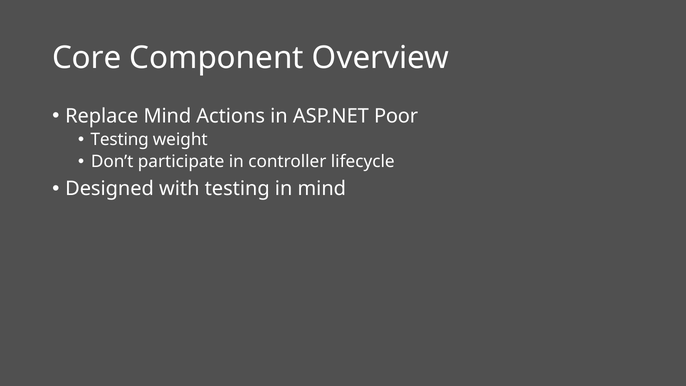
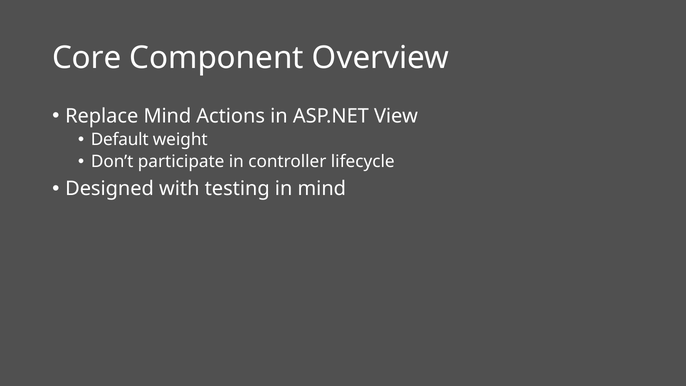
Poor: Poor -> View (396, 116)
Testing: Testing -> Default (120, 140)
